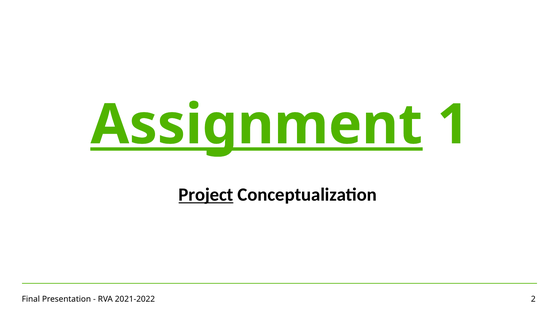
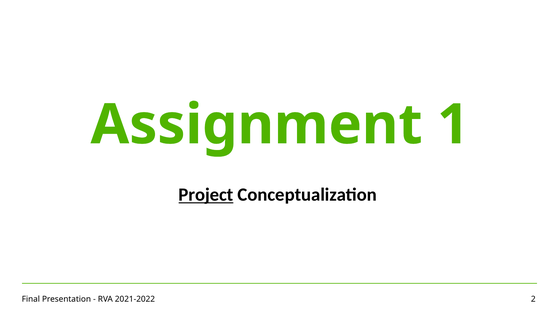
Assignment underline: present -> none (257, 125)
